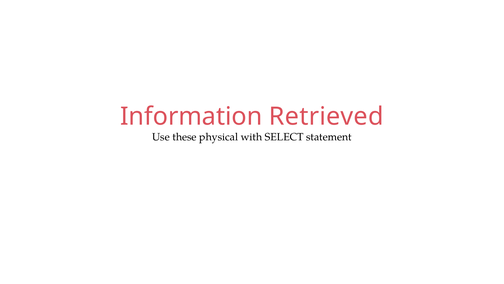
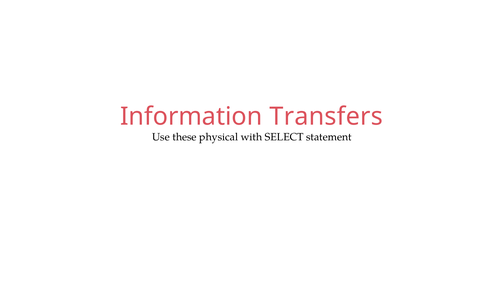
Retrieved: Retrieved -> Transfers (326, 116)
